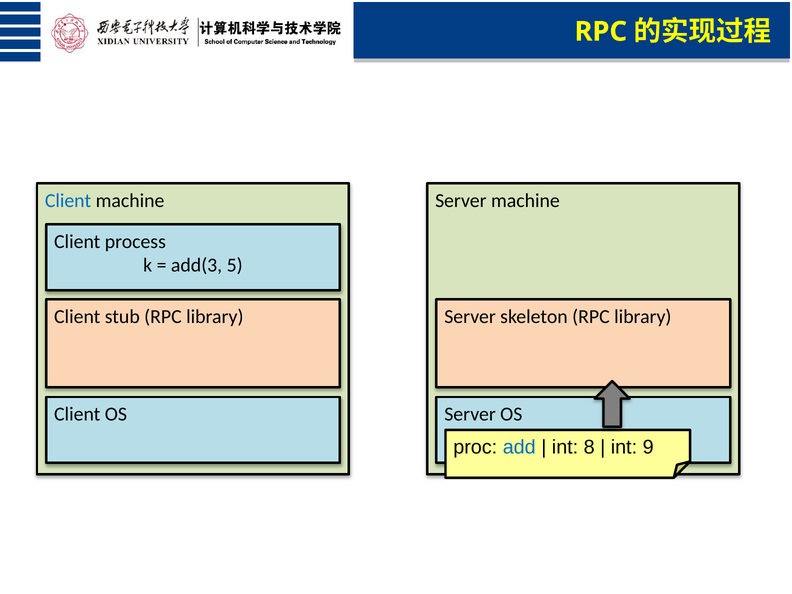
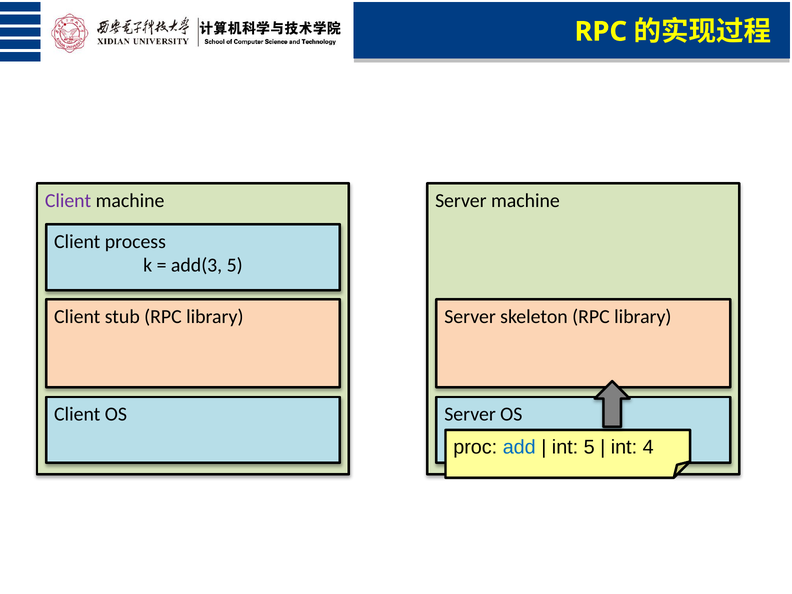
Client colour: blue -> purple (68, 201)
int 8: 8 -> 5 (589, 447)
9: 9 -> 4 (648, 447)
